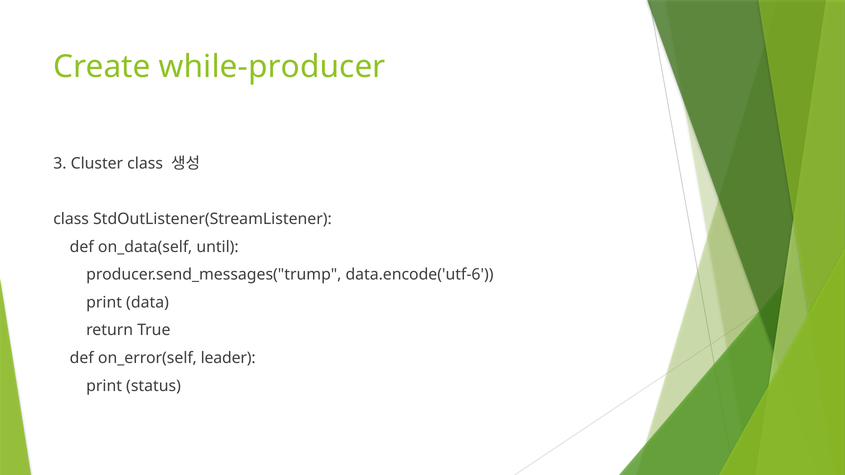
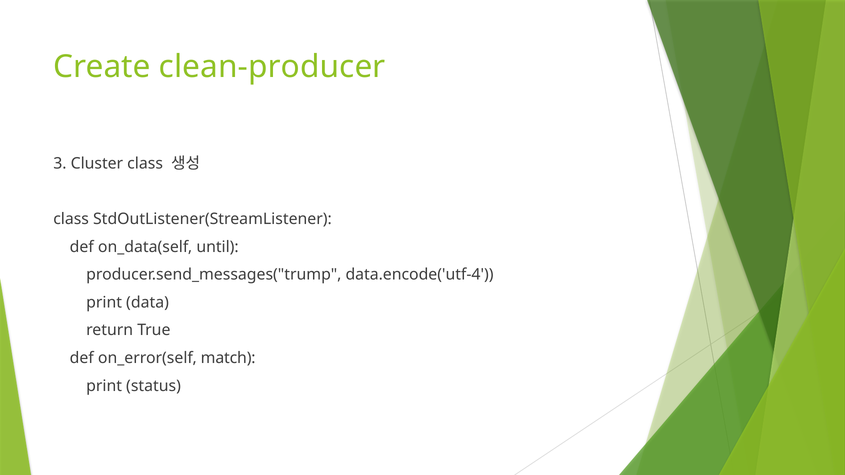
while-producer: while-producer -> clean-producer (272, 67)
data.encode('utf-6: data.encode('utf-6 -> data.encode('utf-4 (420, 275)
leader: leader -> match (228, 358)
